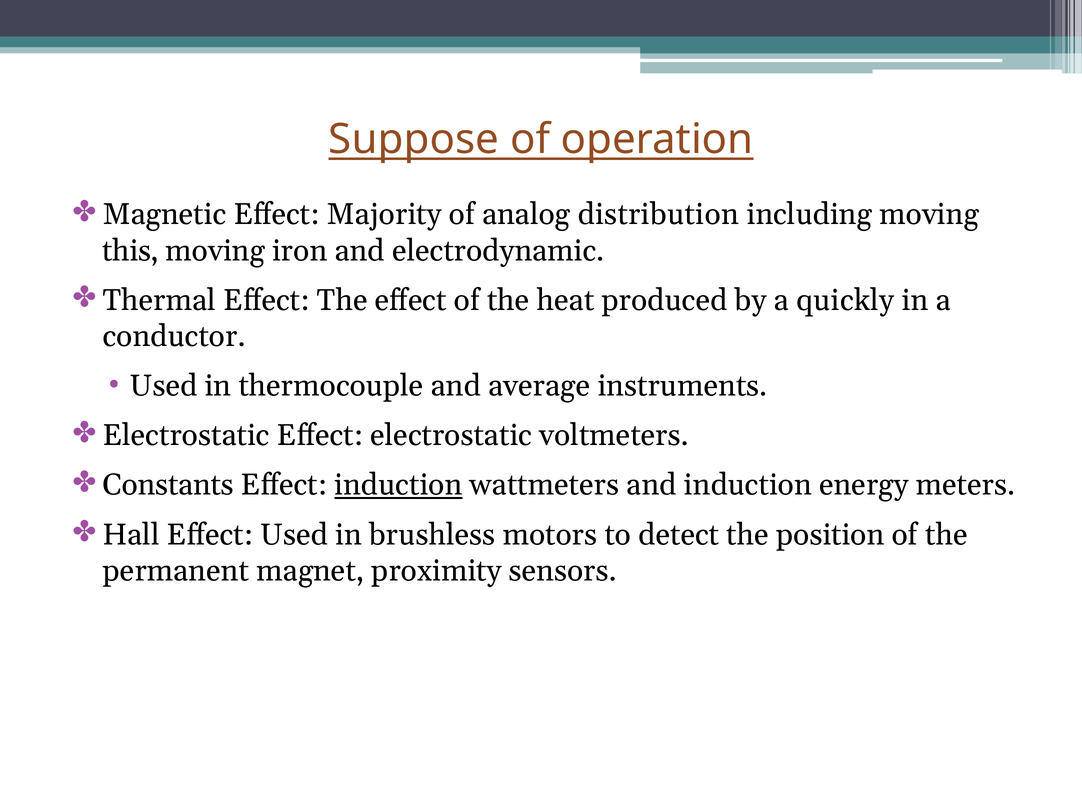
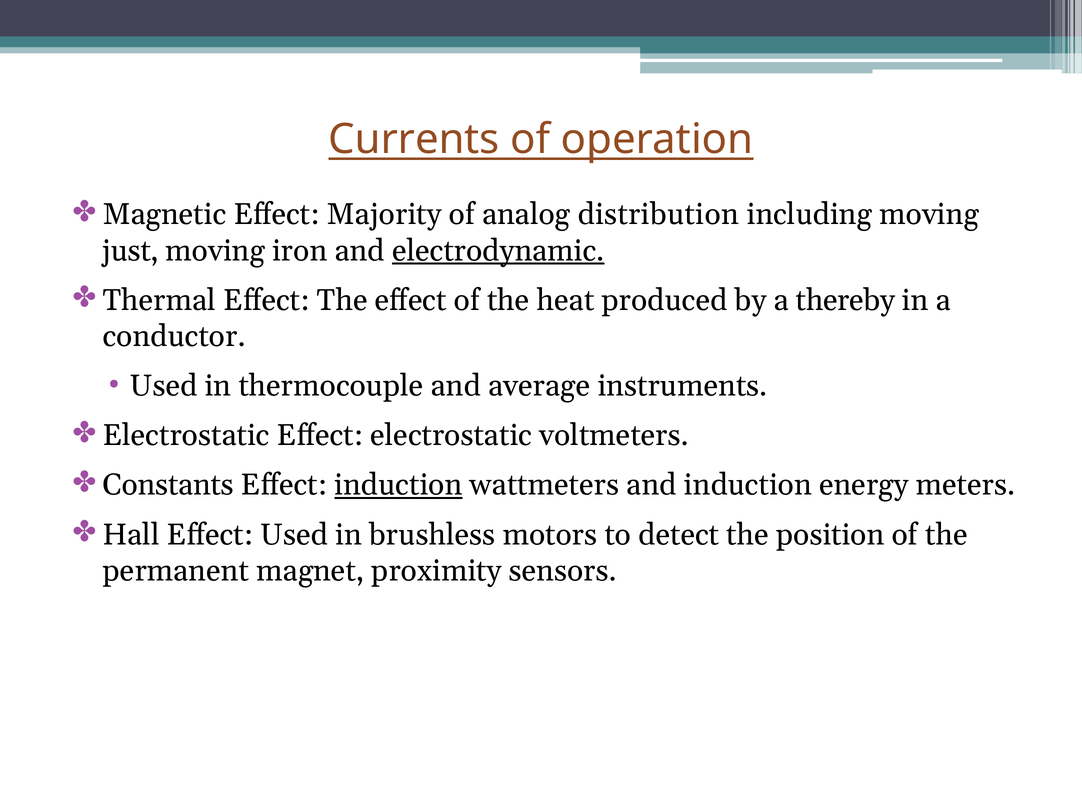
Suppose: Suppose -> Currents (414, 139)
this: this -> just (131, 251)
electrodynamic underline: none -> present (498, 251)
quickly: quickly -> thereby (845, 300)
